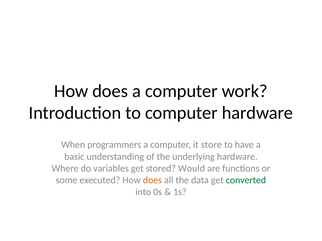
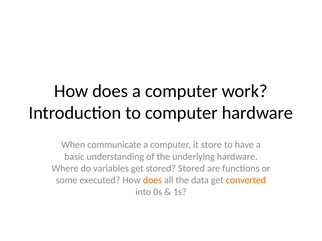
programmers: programmers -> communicate (114, 145)
stored Would: Would -> Stored (191, 169)
converted colour: green -> orange (246, 180)
